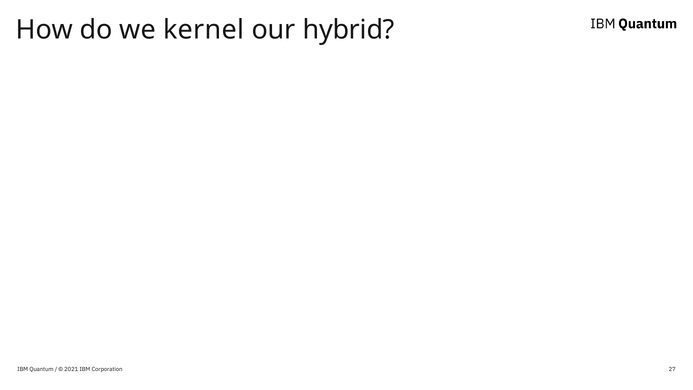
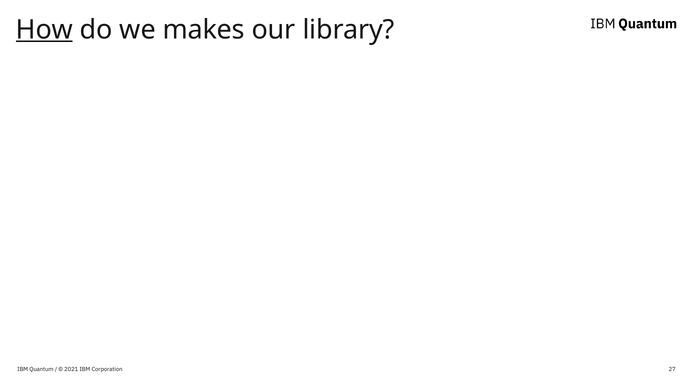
How underline: none -> present (44, 30)
kernel: kernel -> makes (204, 30)
hybrid: hybrid -> library (349, 30)
